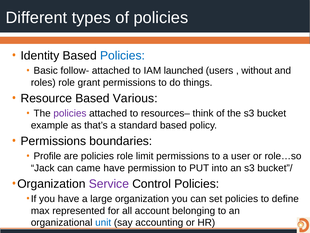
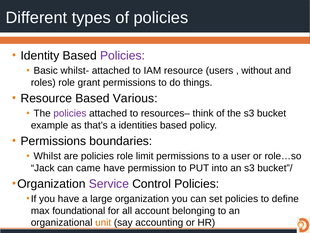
Policies colour: blue -> purple (123, 56)
follow-: follow- -> whilst- (75, 71)
IAM launched: launched -> resource (183, 71)
standard: standard -> identities (138, 125)
Profile: Profile -> Whilst (47, 156)
represented: represented -> foundational (79, 210)
unit colour: blue -> orange (103, 222)
